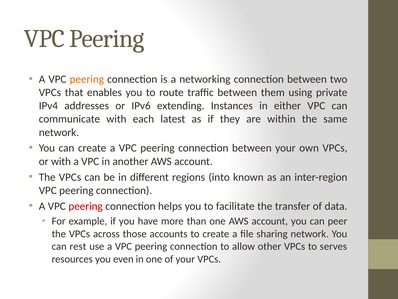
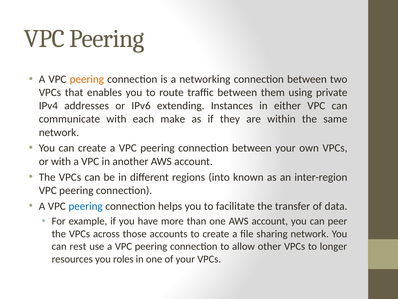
latest: latest -> make (173, 119)
peering colour: red -> blue (86, 206)
serves: serves -> longer (333, 246)
even: even -> roles (123, 259)
